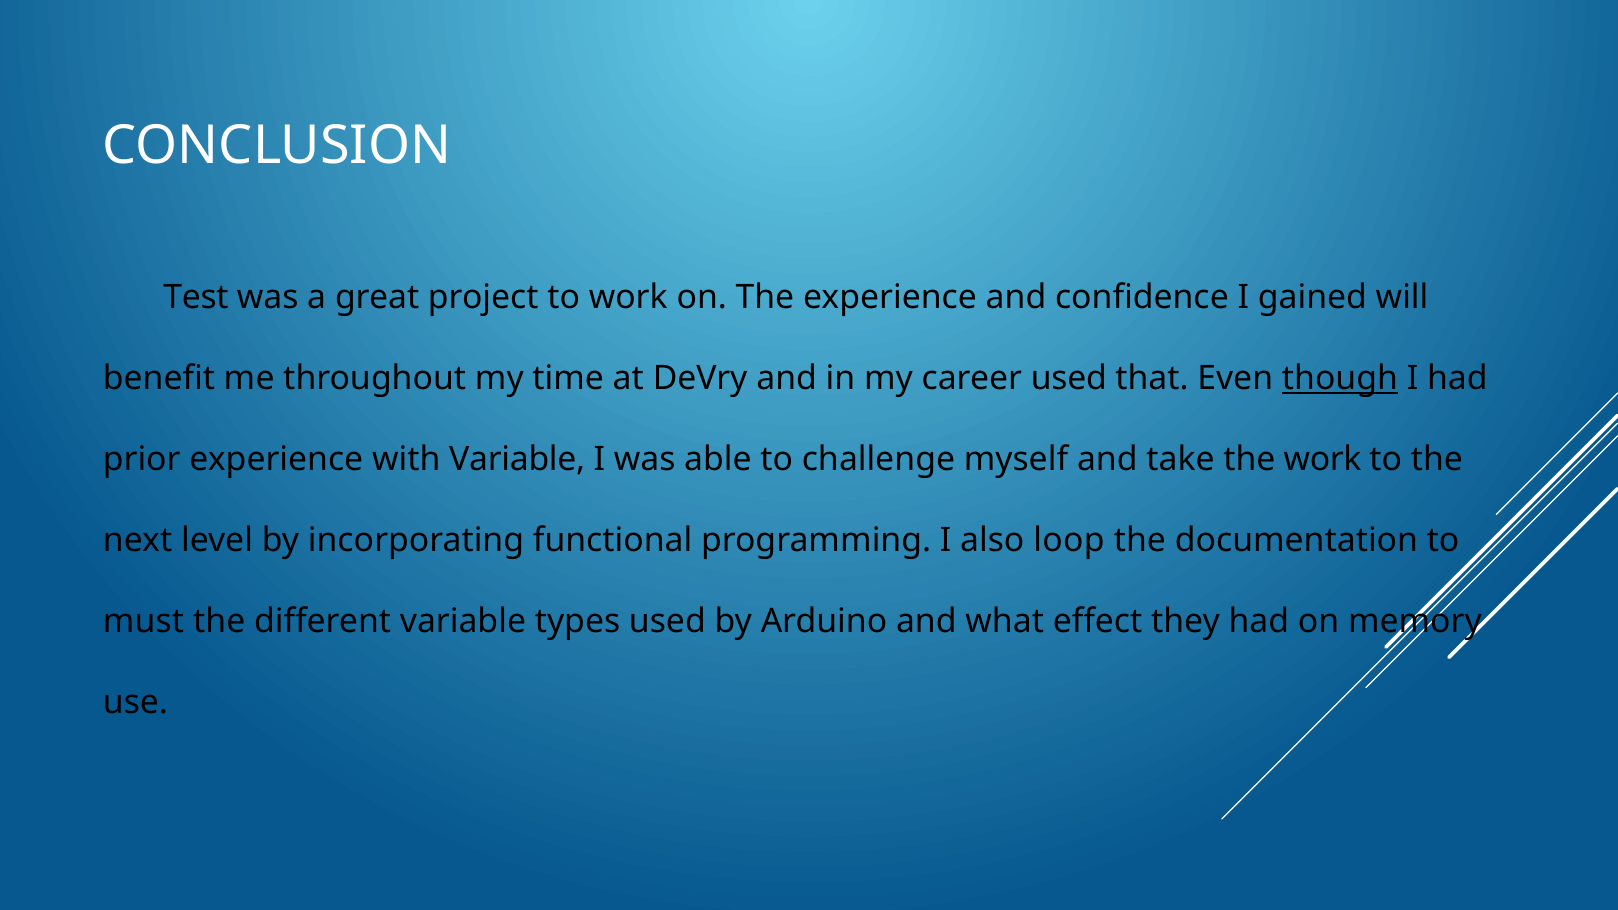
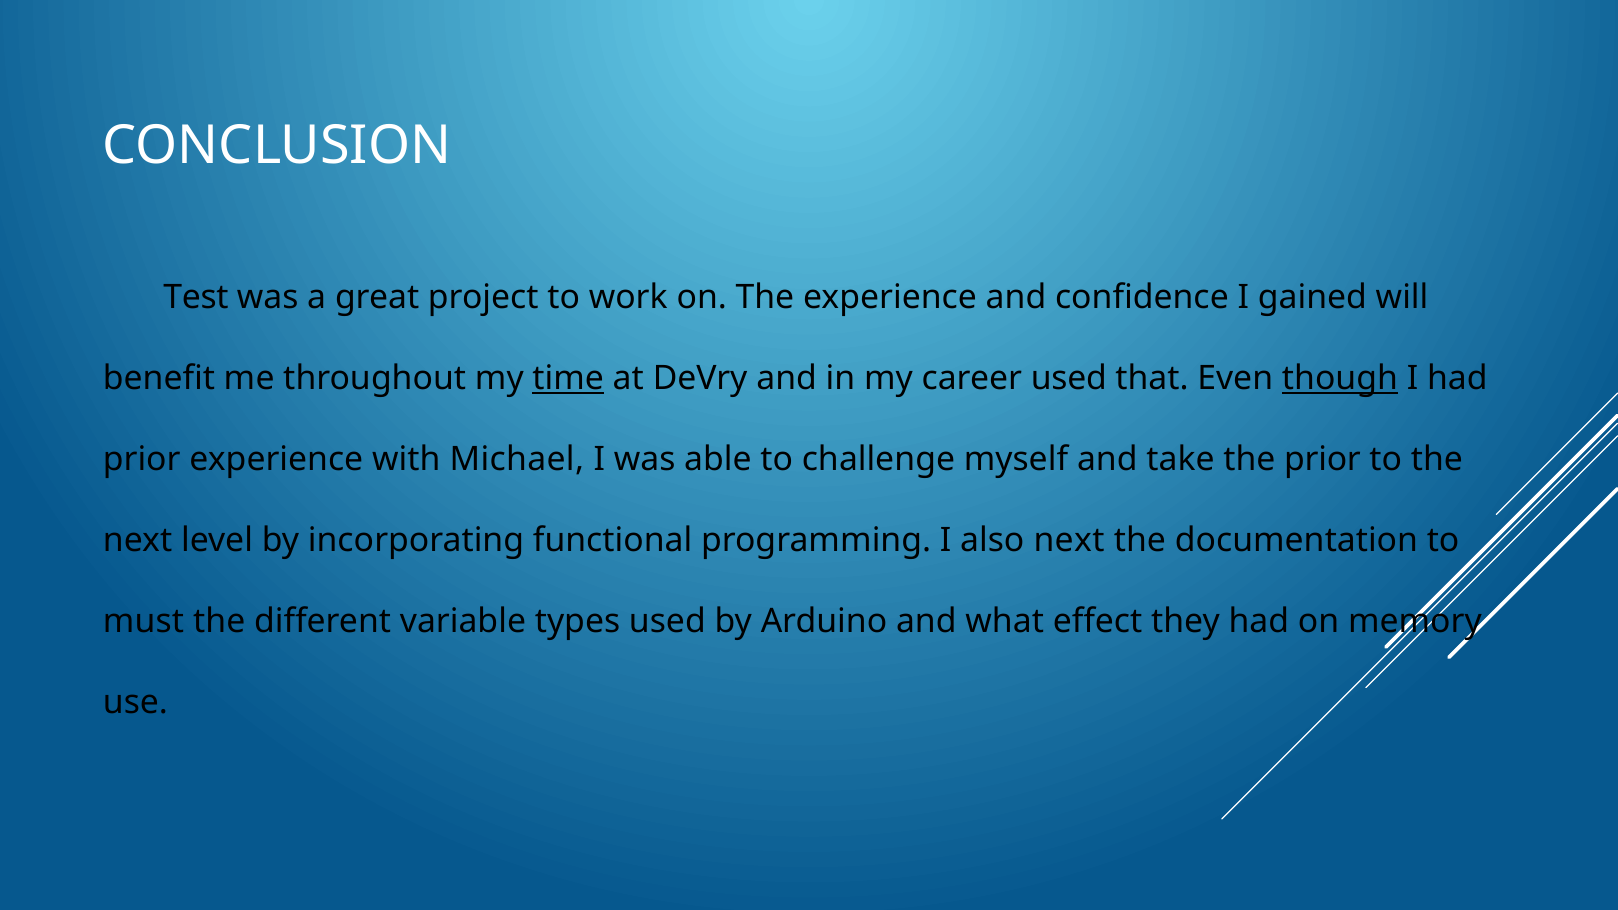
time underline: none -> present (568, 378)
with Variable: Variable -> Michael (517, 459)
the work: work -> prior (1323, 459)
also loop: loop -> next (1069, 540)
